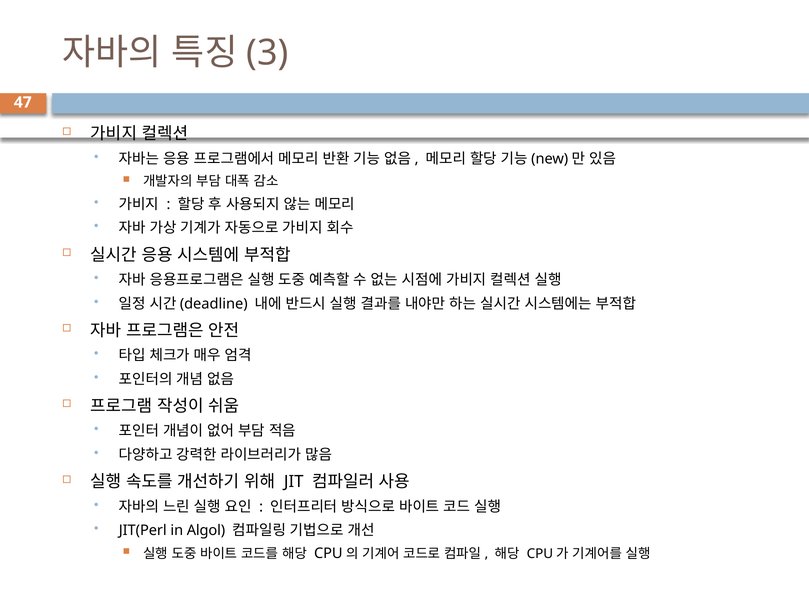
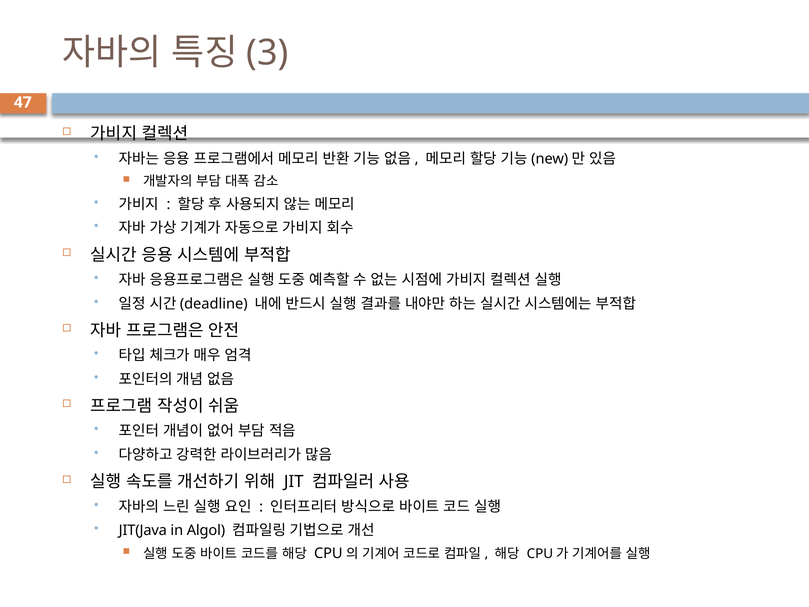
JIT(Perl: JIT(Perl -> JIT(Java (143, 530)
